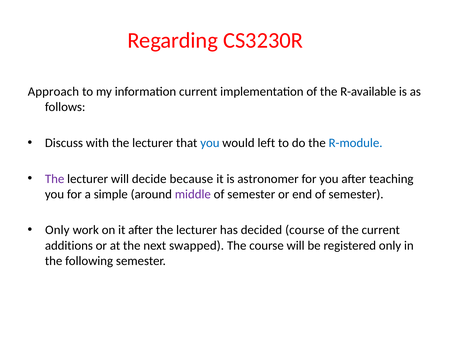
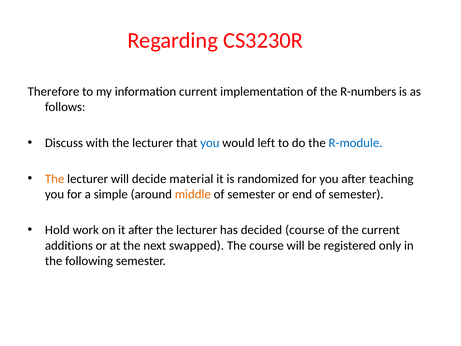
Approach: Approach -> Therefore (53, 92)
R-available: R-available -> R-numbers (368, 92)
The colour: purple -> orange (55, 179)
because: because -> material (191, 179)
astronomer: astronomer -> randomized (268, 179)
middle colour: purple -> orange (193, 194)
Only: Only -> Hold (57, 230)
